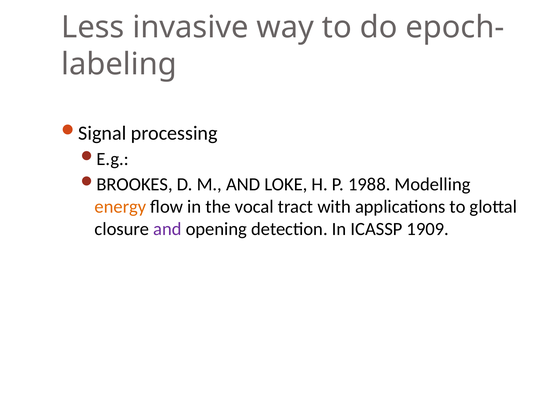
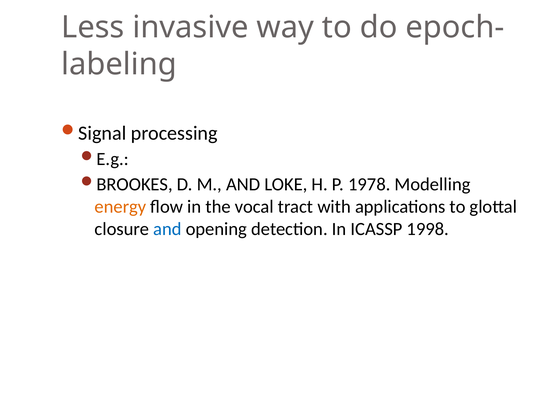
1988: 1988 -> 1978 (369, 184)
and colour: purple -> blue (167, 229)
1909: 1909 -> 1998 (428, 229)
